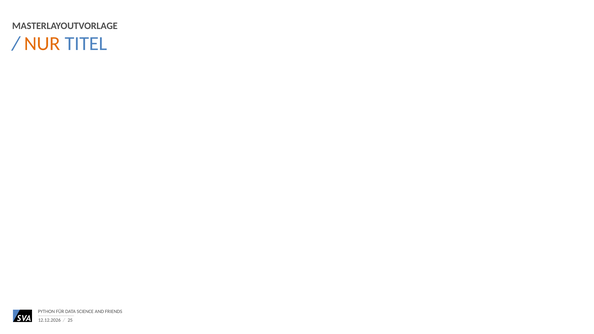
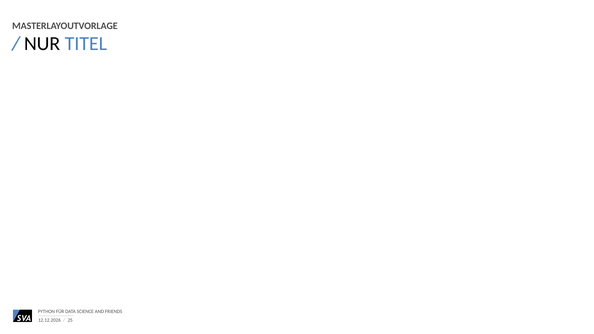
NUR colour: orange -> black (42, 44)
